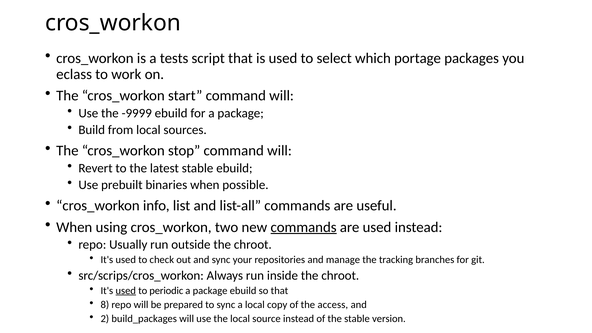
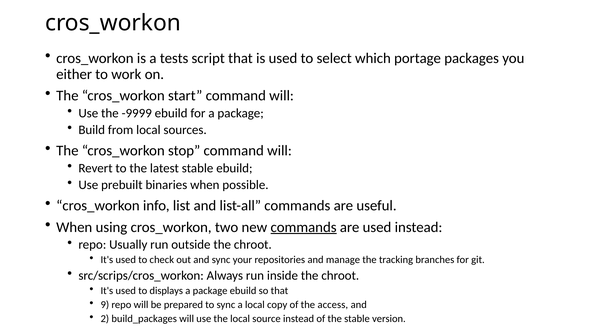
eclass: eclass -> either (74, 74)
used underline: present -> none (126, 291)
periodic: periodic -> displays (166, 291)
8: 8 -> 9 (105, 305)
